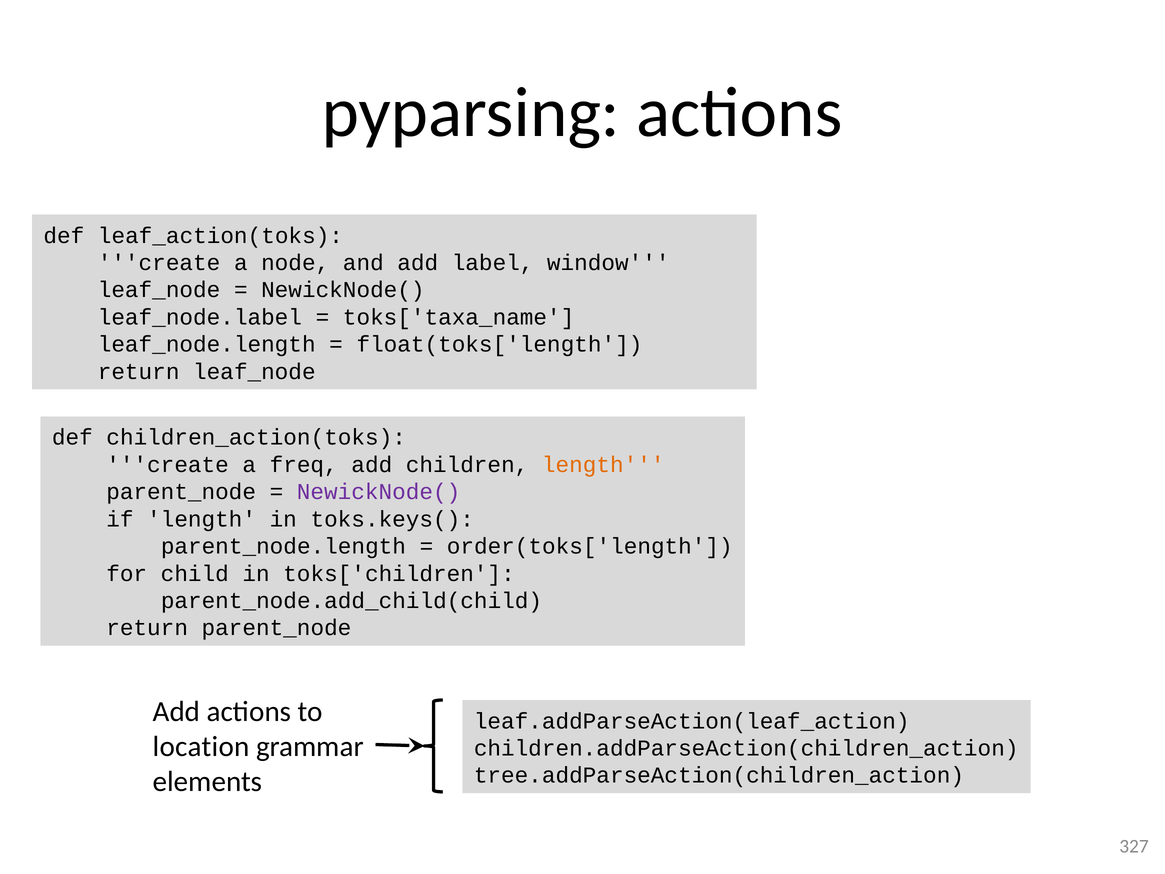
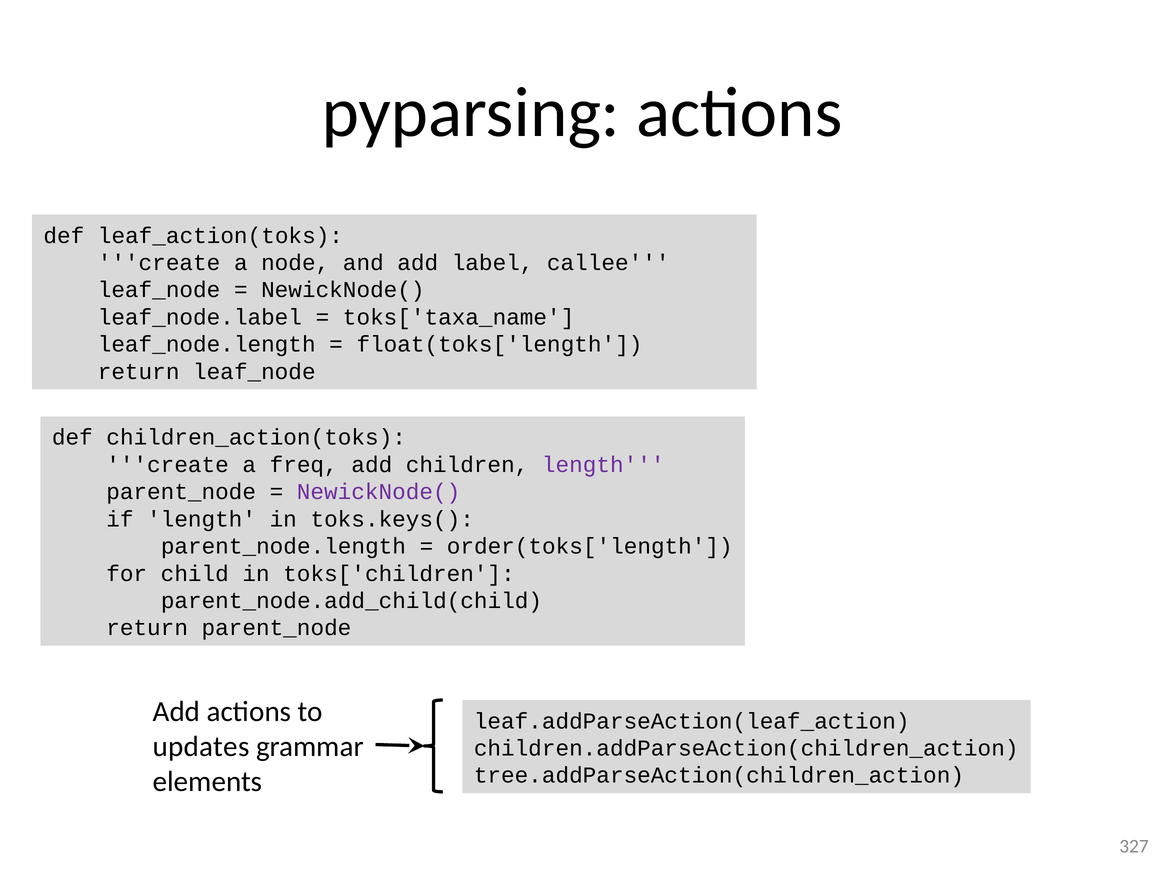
window: window -> callee (608, 263)
length colour: orange -> purple (603, 465)
location: location -> updates (201, 746)
